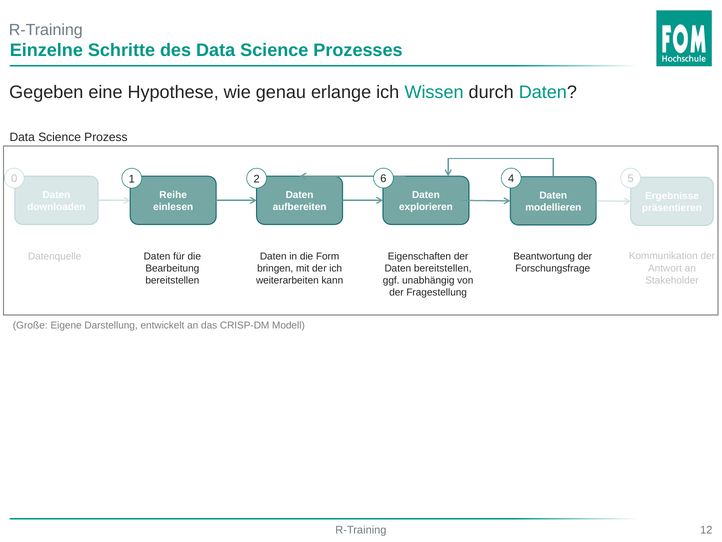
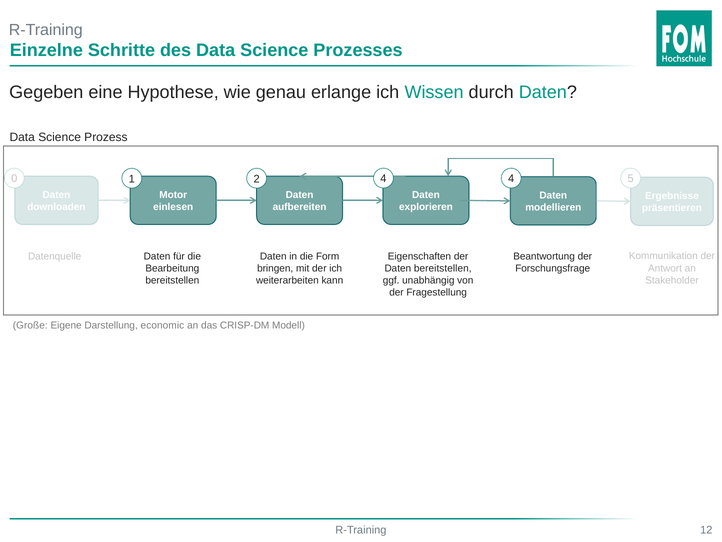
6: 6 -> 4 (383, 179)
Reihe: Reihe -> Motor (173, 195)
entwickelt: entwickelt -> economic (162, 325)
